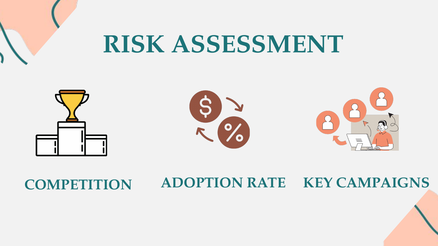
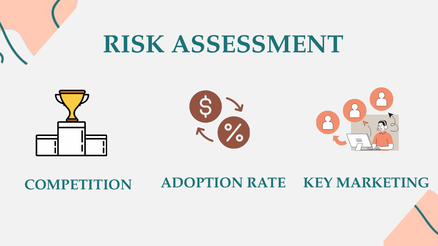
CAMPAIGNS: CAMPAIGNS -> MARKETING (383, 183)
